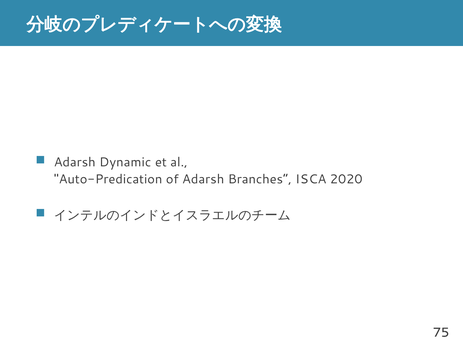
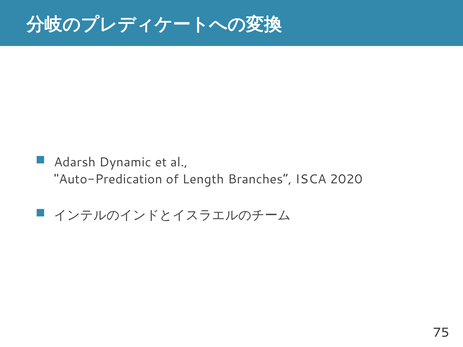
of Adarsh: Adarsh -> Length (203, 179)
